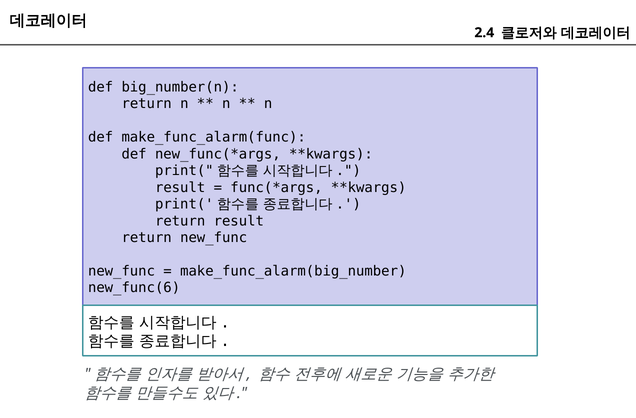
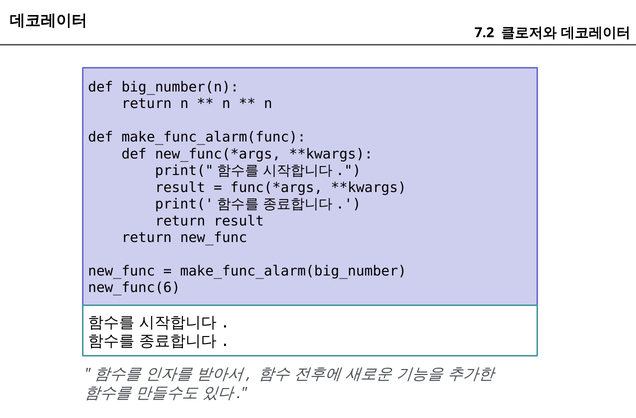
2.4: 2.4 -> 7.2 (484, 33)
